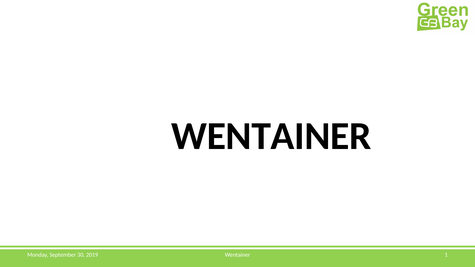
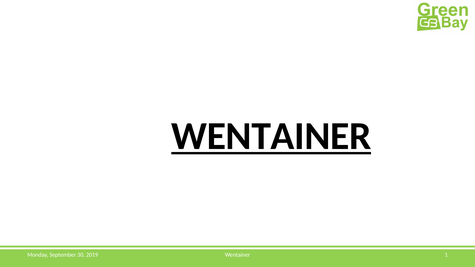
WENTAINER underline: none -> present (271, 136)
